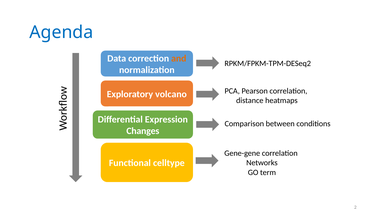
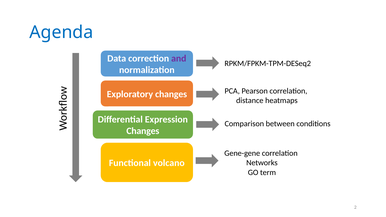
and colour: orange -> purple (179, 58)
Exploratory volcano: volcano -> changes (171, 94)
celltype: celltype -> volcano (169, 163)
